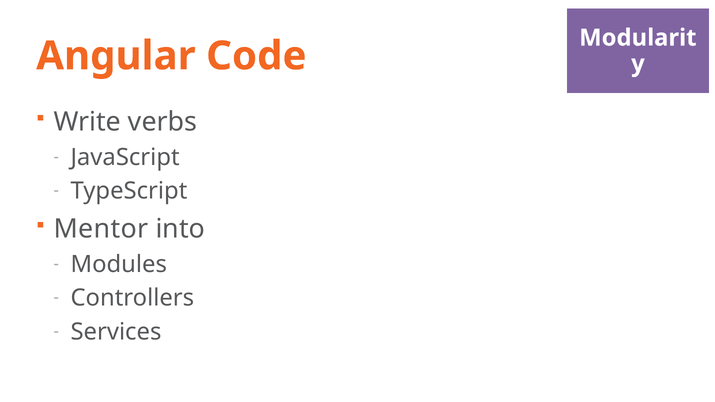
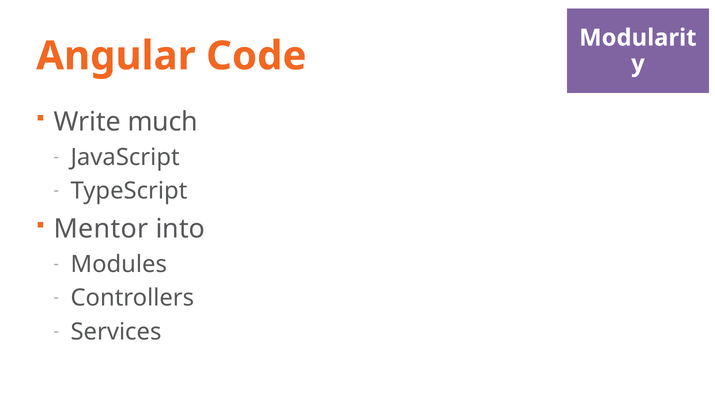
verbs: verbs -> much (163, 122)
